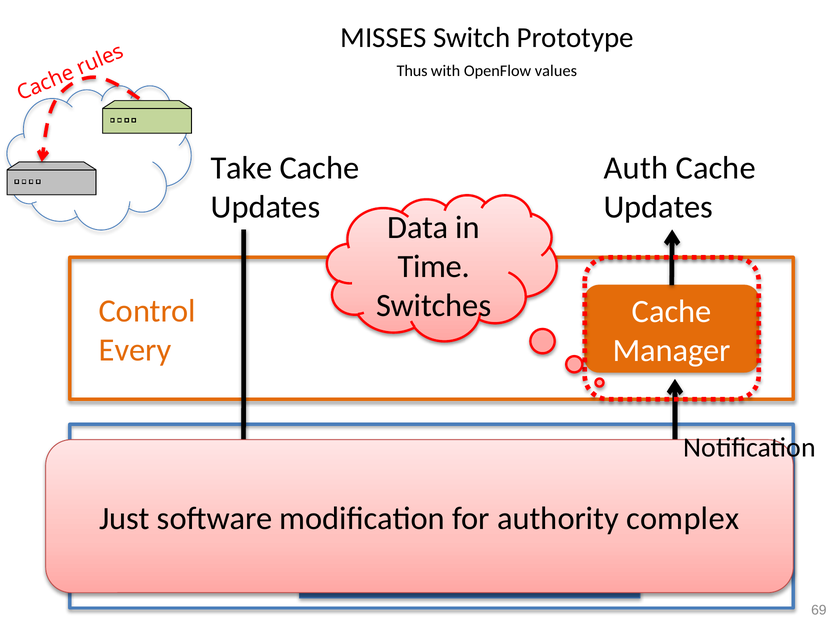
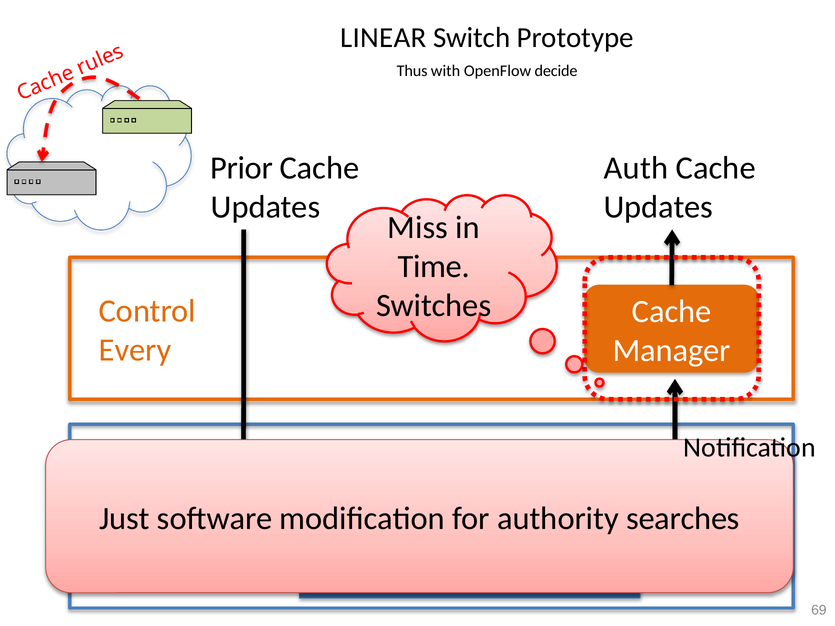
MISSES: MISSES -> LINEAR (383, 37)
values: values -> decide (556, 71)
Take: Take -> Prior (242, 168)
Data: Data -> Miss (418, 228)
complex: complex -> searches (683, 519)
